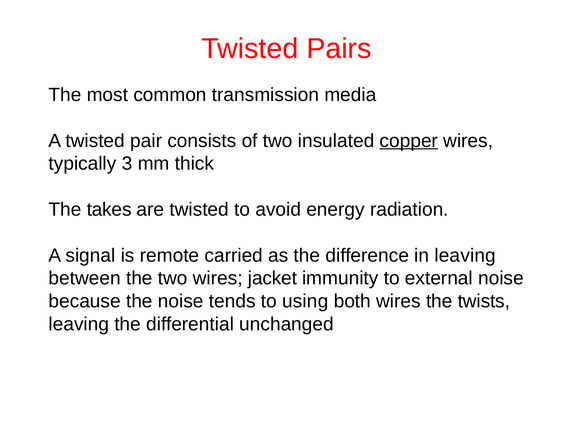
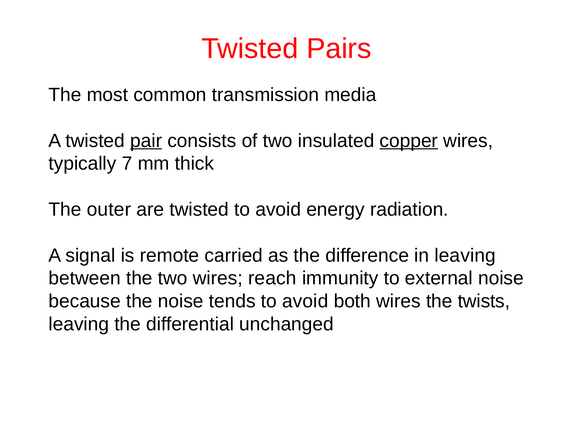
pair underline: none -> present (146, 141)
3: 3 -> 7 (127, 164)
takes: takes -> outer (109, 209)
jacket: jacket -> reach (272, 278)
tends to using: using -> avoid (305, 301)
